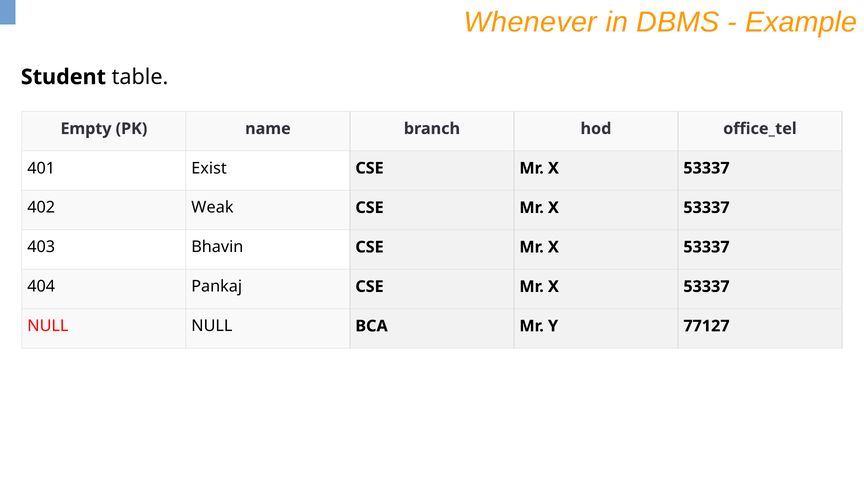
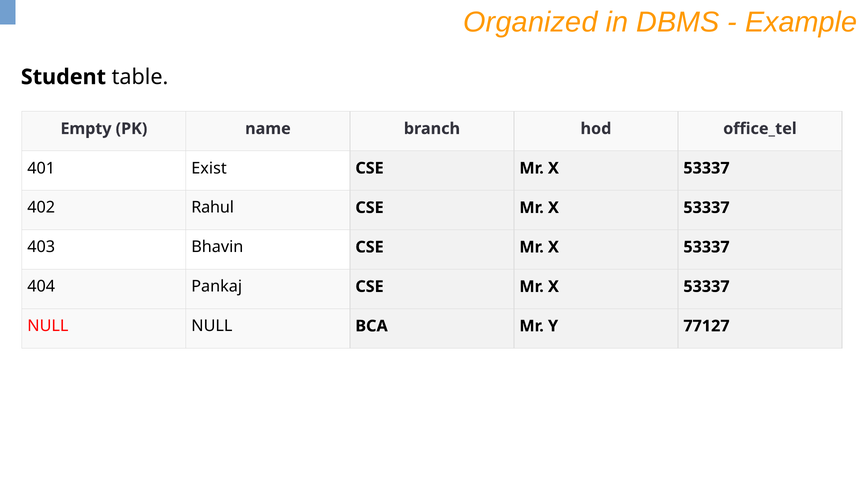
Whenever: Whenever -> Organized (531, 22)
Weak: Weak -> Rahul (213, 208)
